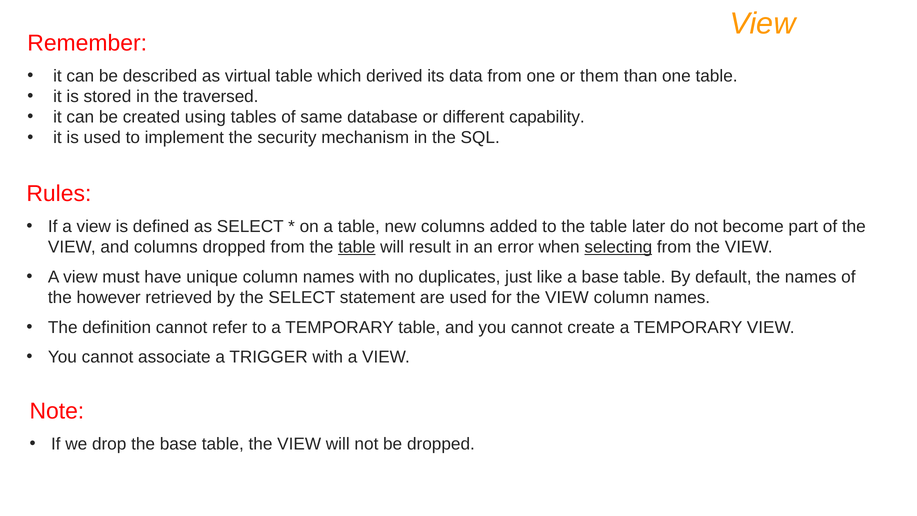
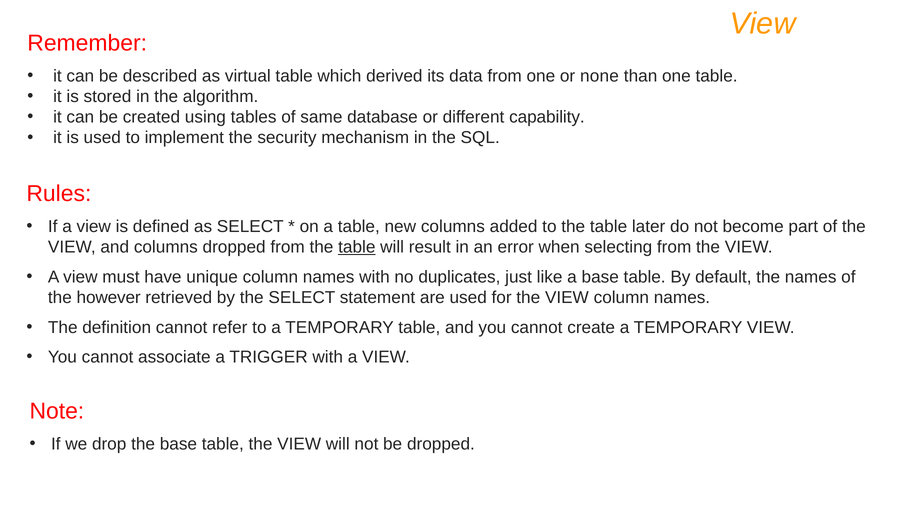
them: them -> none (599, 76)
traversed: traversed -> algorithm (221, 96)
selecting underline: present -> none (618, 247)
